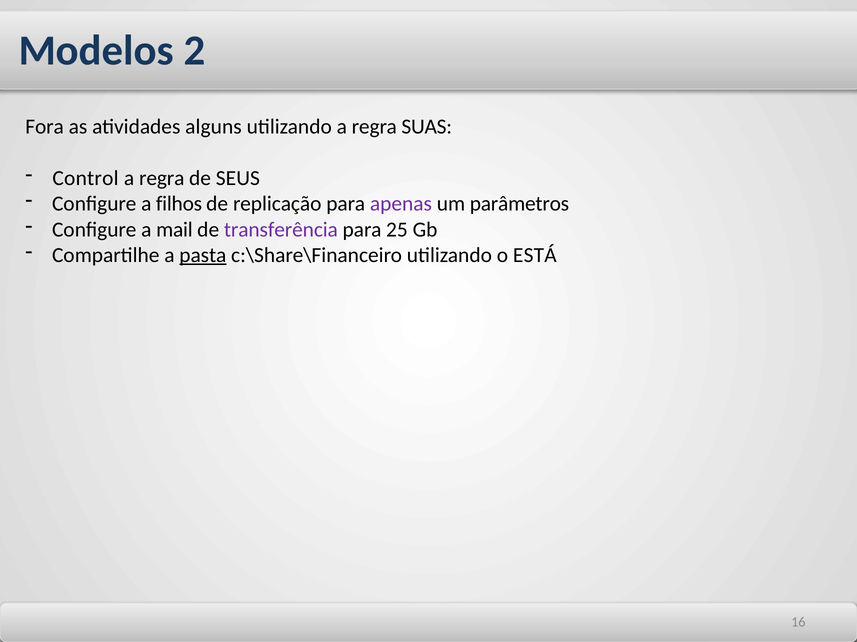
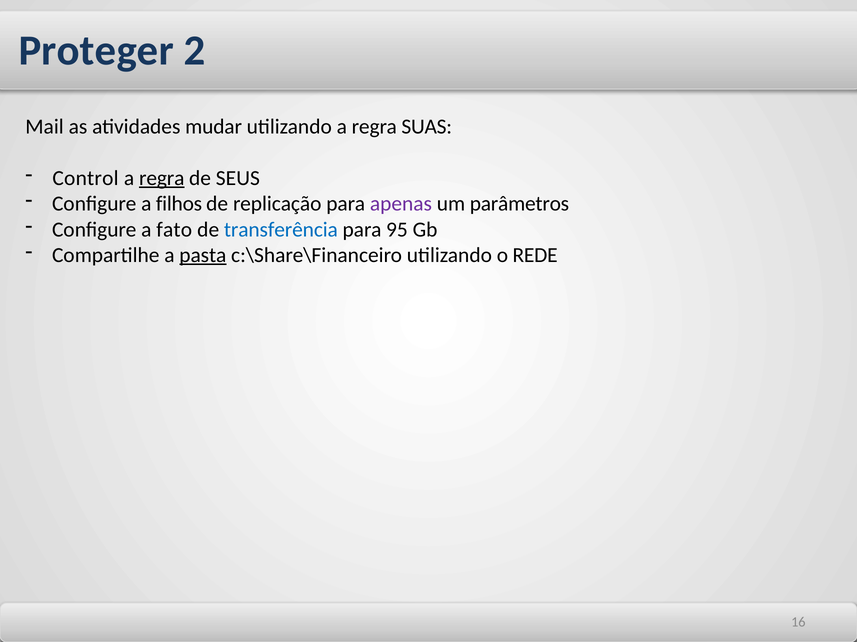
Modelos: Modelos -> Proteger (96, 51)
Fora: Fora -> Mail (45, 127)
alguns: alguns -> mudar (214, 127)
regra underline: none -> present (162, 178)
mail: mail -> fato (174, 230)
transferência colour: purple -> blue (281, 230)
25: 25 -> 95 (397, 230)
ESTÁ: ESTÁ -> REDE (535, 255)
